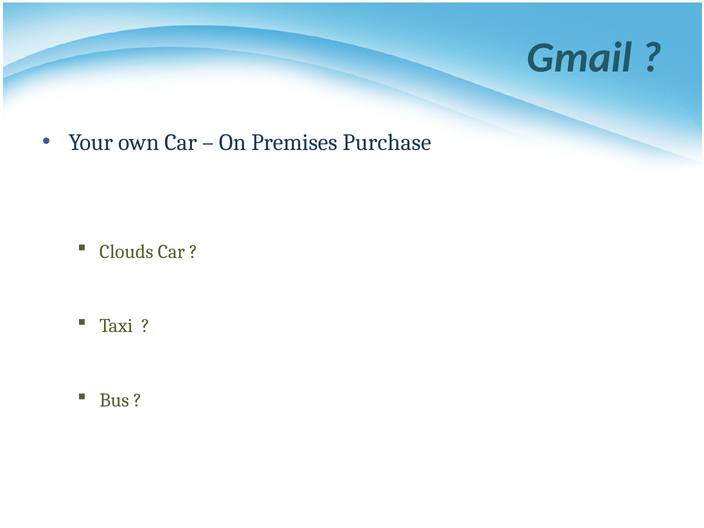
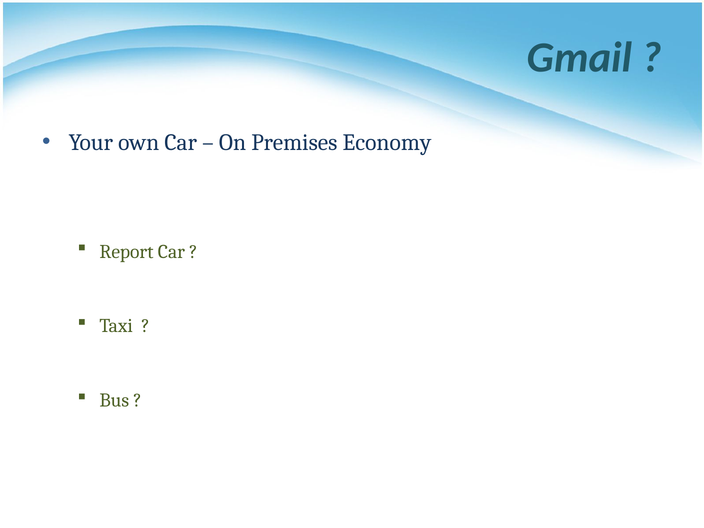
Purchase: Purchase -> Economy (387, 142)
Clouds: Clouds -> Report (126, 252)
